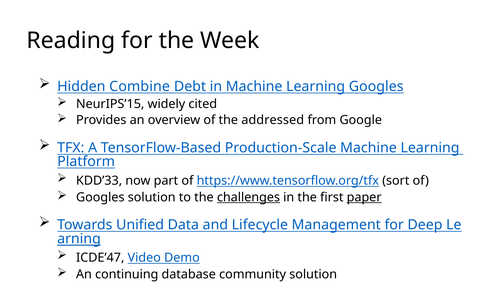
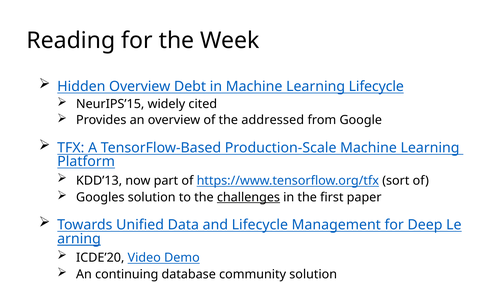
Hidden Combine: Combine -> Overview (140, 86)
Learning Googles: Googles -> Lifecycle (376, 86)
KDD’33: KDD’33 -> KDD’13 (99, 181)
paper underline: present -> none (364, 197)
ICDE’47: ICDE’47 -> ICDE’20 (100, 258)
